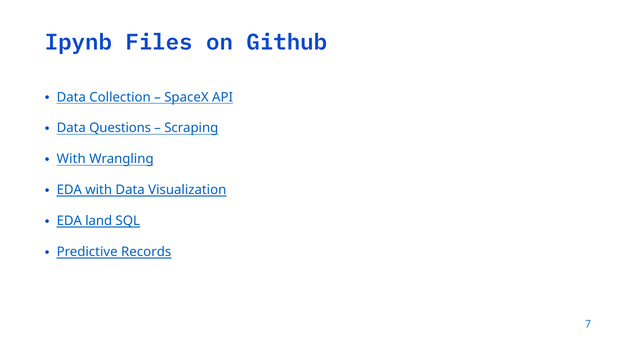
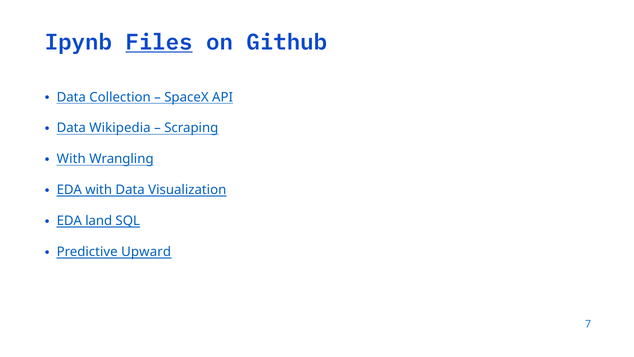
Files underline: none -> present (159, 42)
Questions: Questions -> Wikipedia (120, 128)
Records: Records -> Upward (146, 252)
